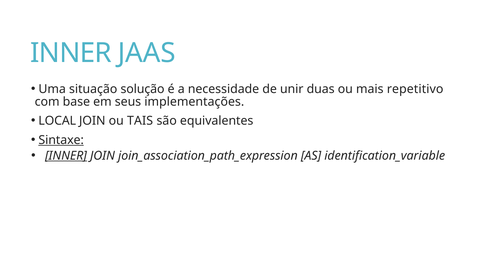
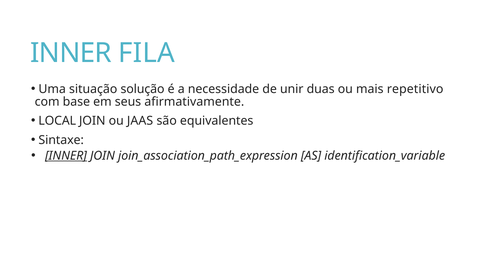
JAAS: JAAS -> FILA (146, 53)
implementações: implementações -> afirmativamente (194, 102)
TAIS: TAIS -> JAAS (140, 121)
Sintaxe underline: present -> none (61, 140)
